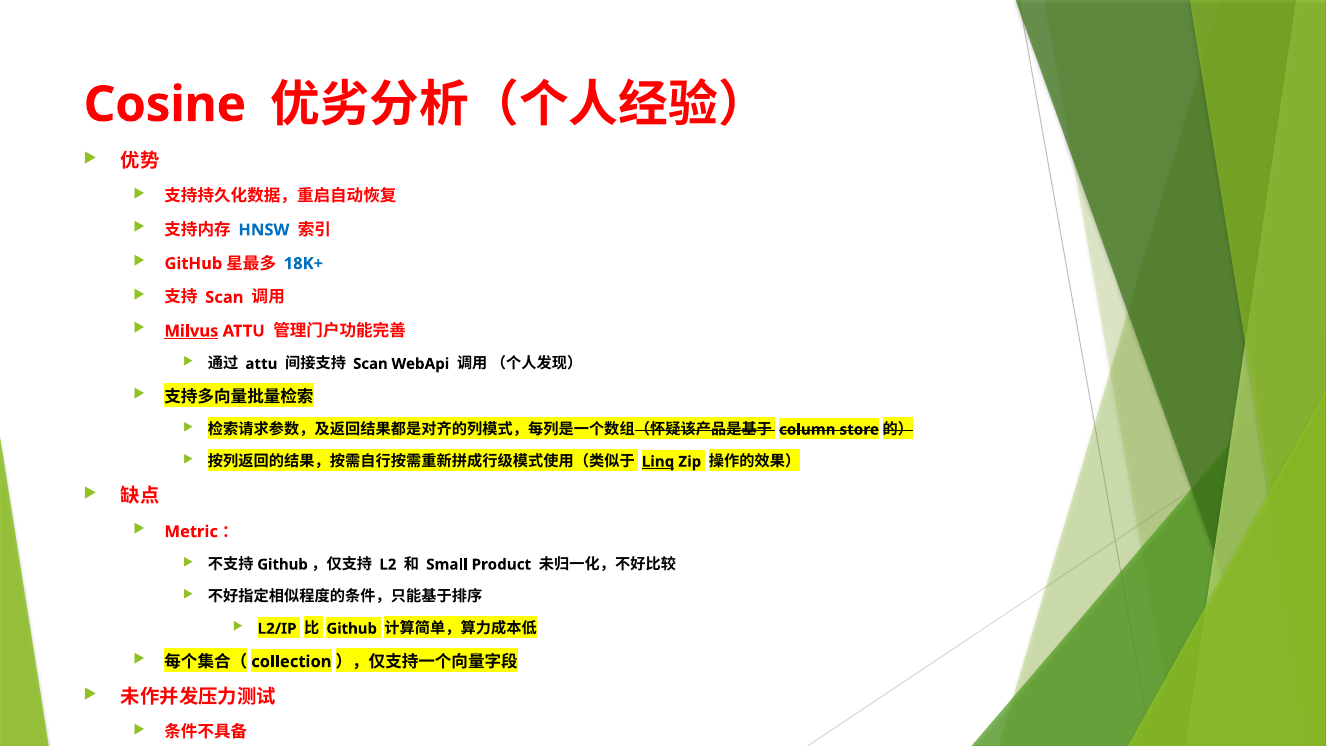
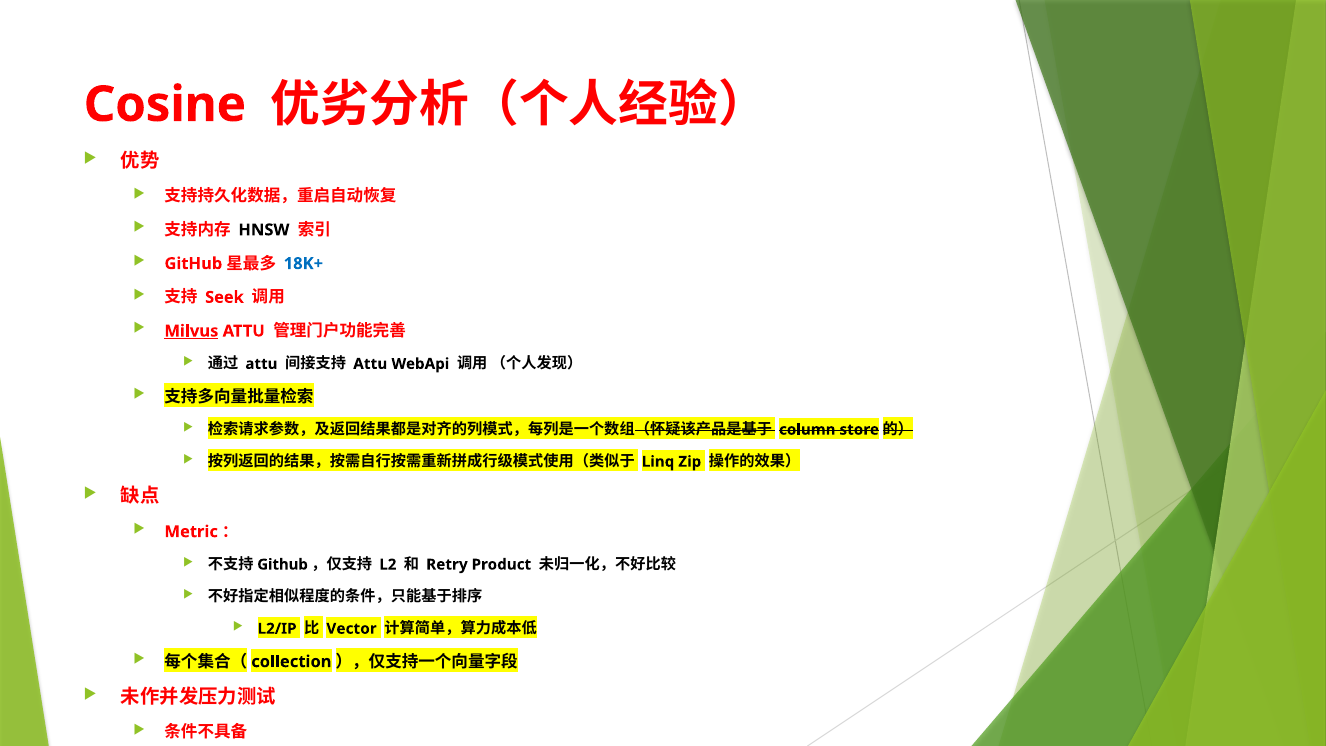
HNSW colour: blue -> black (264, 230)
Scan: Scan -> Seek (224, 297)
Scan: Scan -> Attu (370, 364)
Linq underline: present -> none (658, 462)
Small: Small -> Retry (447, 564)
Github: Github -> Vector (352, 629)
